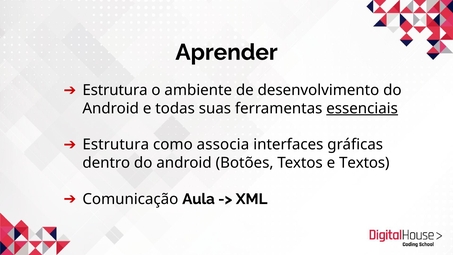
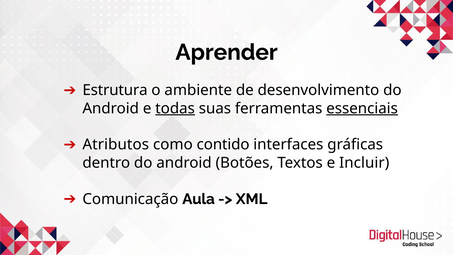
todas underline: none -> present (175, 108)
Estrutura: Estrutura -> Atributos (116, 145)
associa: associa -> contido (223, 145)
e Textos: Textos -> Incluir (364, 163)
